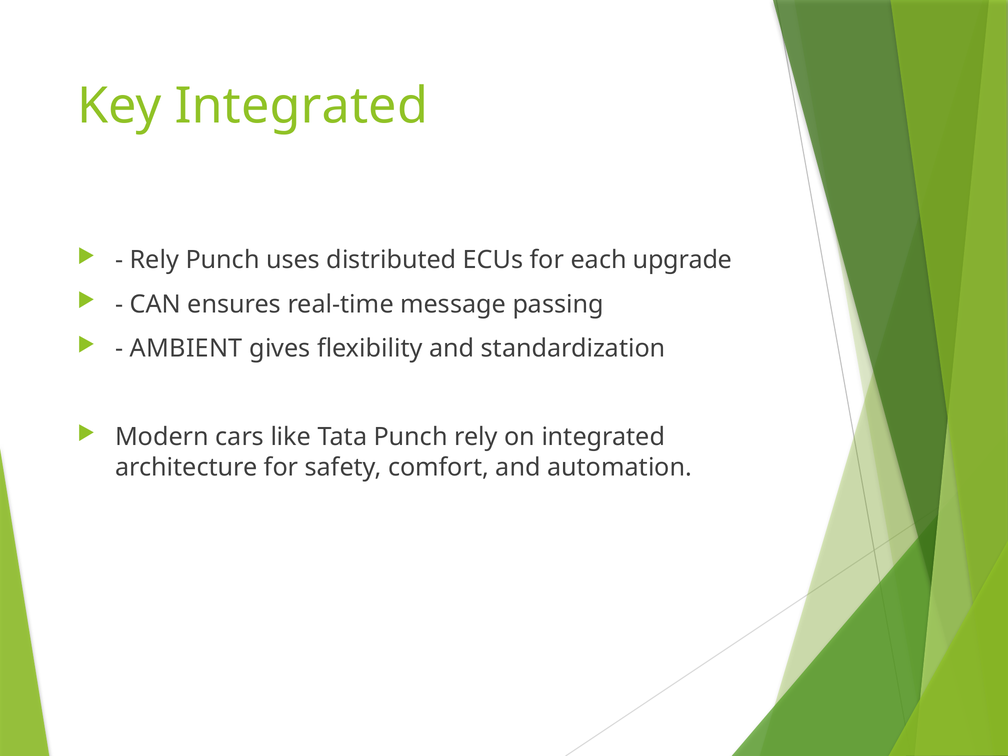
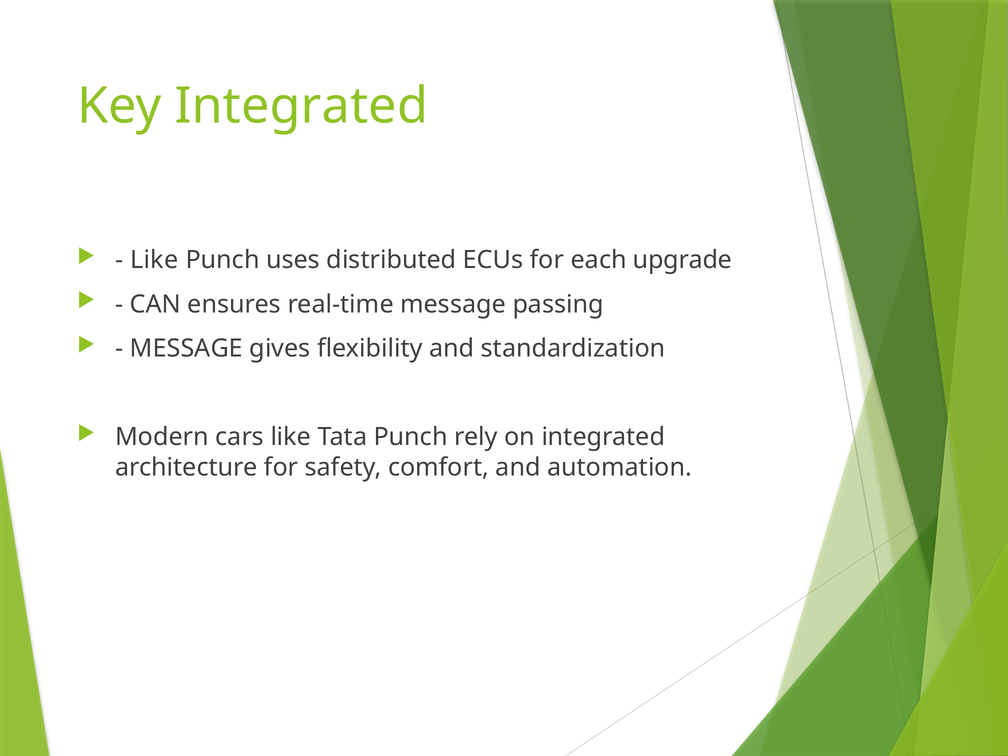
Rely: Rely -> Like (154, 260)
AMBIENT: AMBIENT -> MESSAGE (186, 349)
